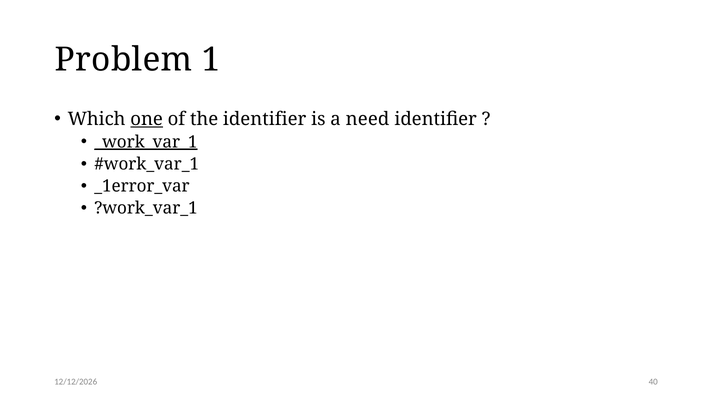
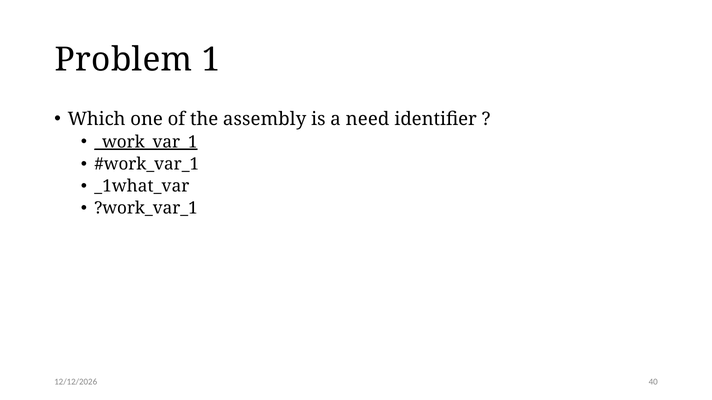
one underline: present -> none (147, 119)
the identifier: identifier -> assembly (265, 119)
_1error_var: _1error_var -> _1what_var (142, 186)
